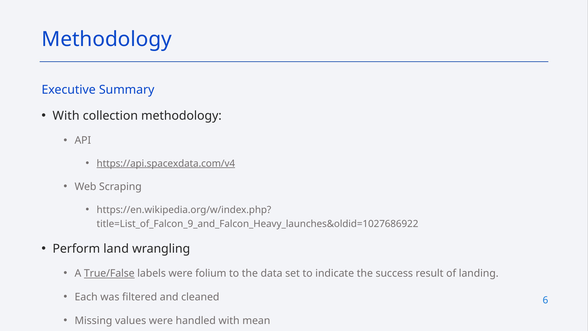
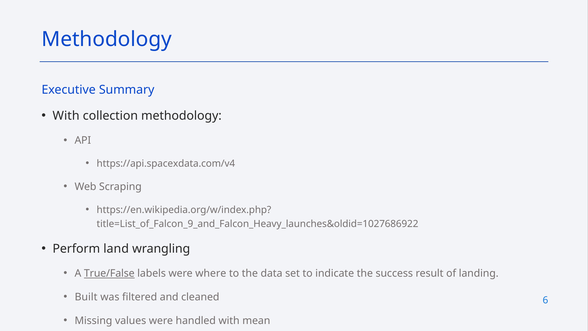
https://api.spacexdata.com/v4 underline: present -> none (166, 163)
folium: folium -> where (211, 273)
Each: Each -> Built (86, 297)
